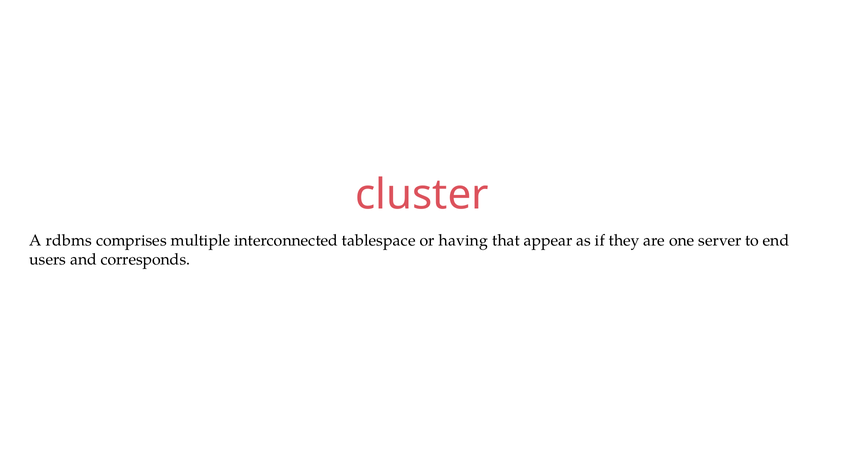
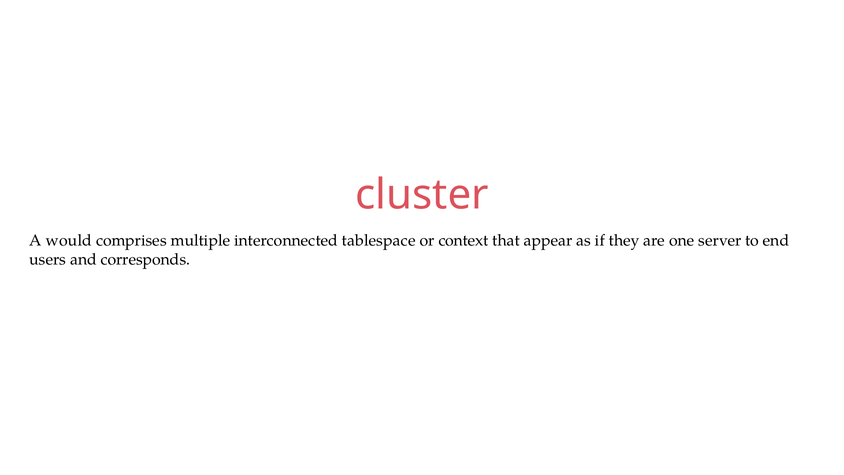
rdbms: rdbms -> would (69, 241)
having: having -> context (464, 241)
